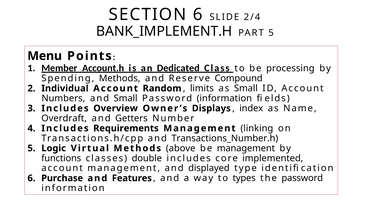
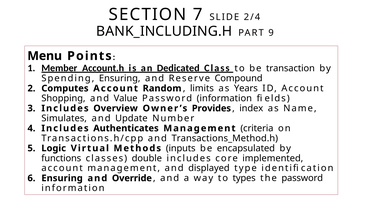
SECTION 6: 6 -> 7 (198, 15)
BANK_IMPLEMENT.H: BANK_IMPLEMENT.H -> BANK_INCLUDING.H (164, 31)
PART 5: 5 -> 9 (271, 33)
processing: processing -> transaction (290, 68)
Spending Methods: Methods -> Ensuring (120, 78)
Individual: Individual -> Computes (65, 88)
as Small: Small -> Years (246, 88)
Numbers: Numbers -> Shopping (63, 98)
and Small: Small -> Value (126, 98)
Displays: Displays -> Provides (211, 108)
Overdraft: Overdraft -> Simulates (64, 118)
Getters: Getters -> Update (131, 118)
Requirements: Requirements -> Authenticates (126, 128)
linking: linking -> criteria (257, 128)
Transactions_Number.h: Transactions_Number.h -> Transactions_Method.h (225, 138)
above: above -> inputs (181, 148)
be management: management -> encapsulated (246, 148)
Purchase: Purchase -> Ensuring (62, 178)
Features: Features -> Override (132, 178)
